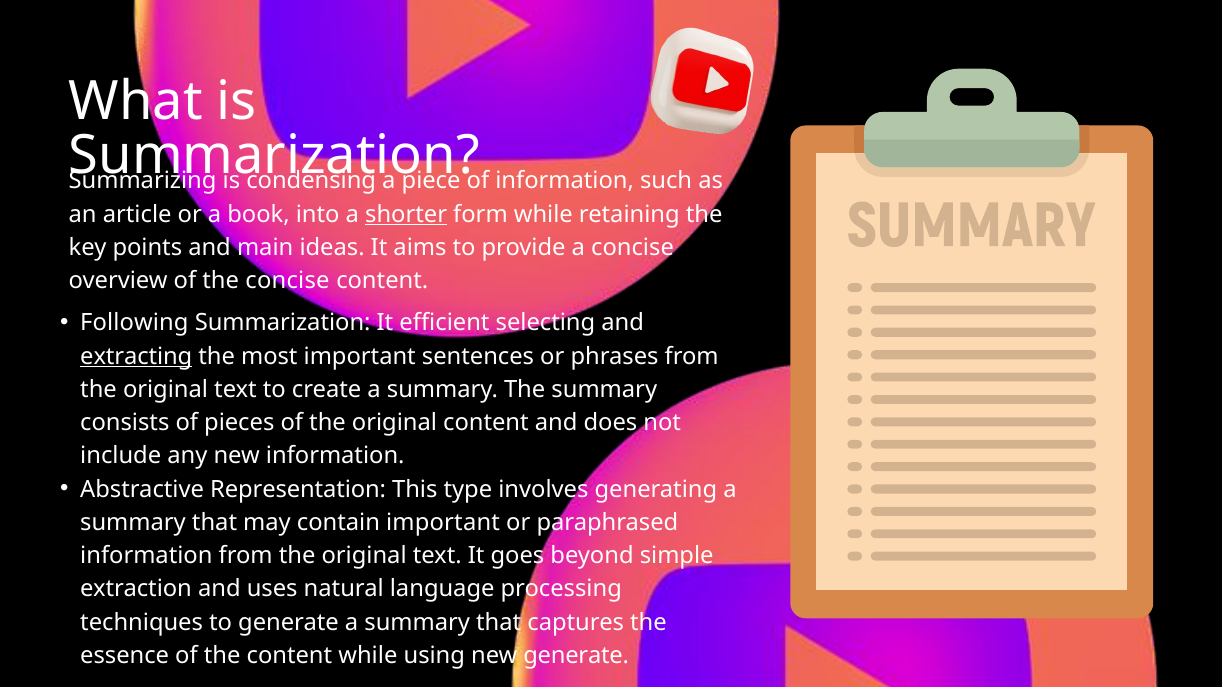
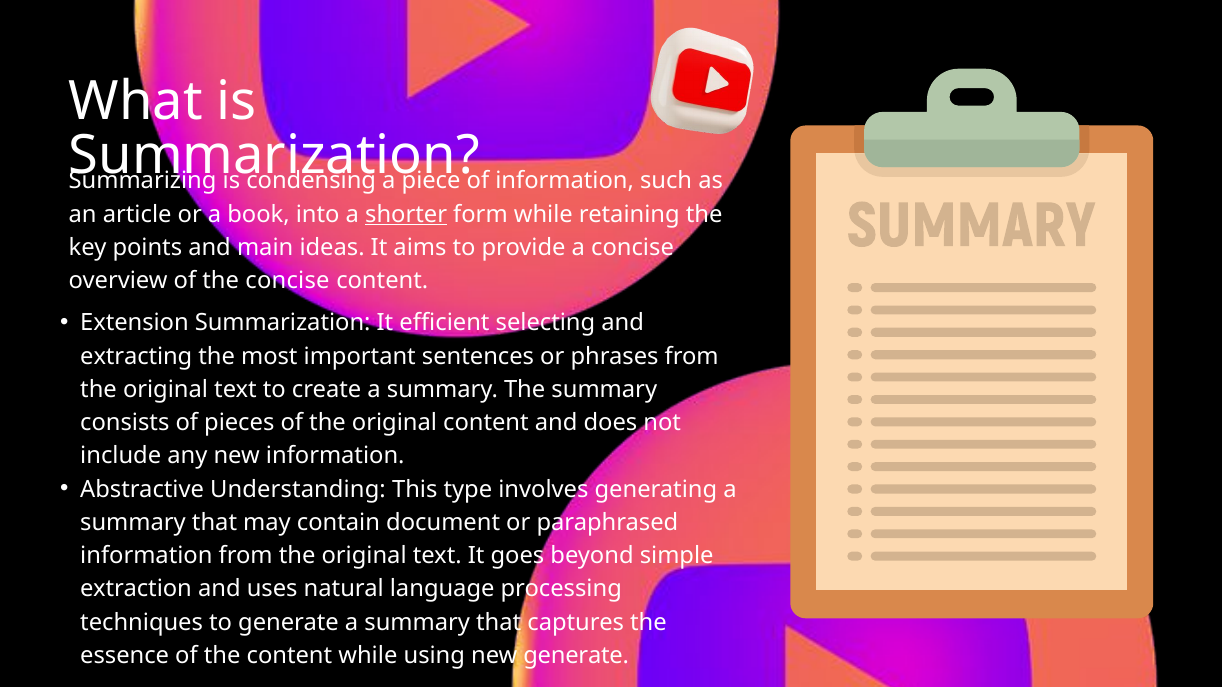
Following: Following -> Extension (134, 323)
extracting underline: present -> none (136, 357)
Representation: Representation -> Understanding (298, 490)
contain important: important -> document (443, 523)
